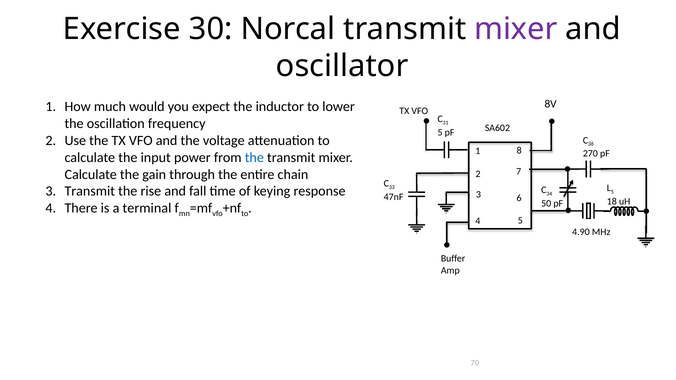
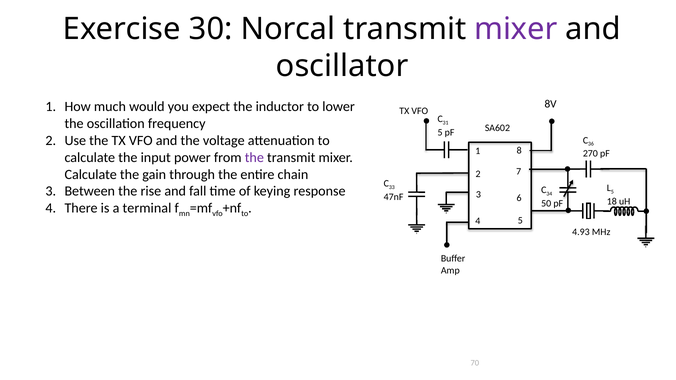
the colour: blue -> purple (254, 158)
3 Transmit: Transmit -> Between (90, 191)
4.90: 4.90 -> 4.93 (581, 232)
